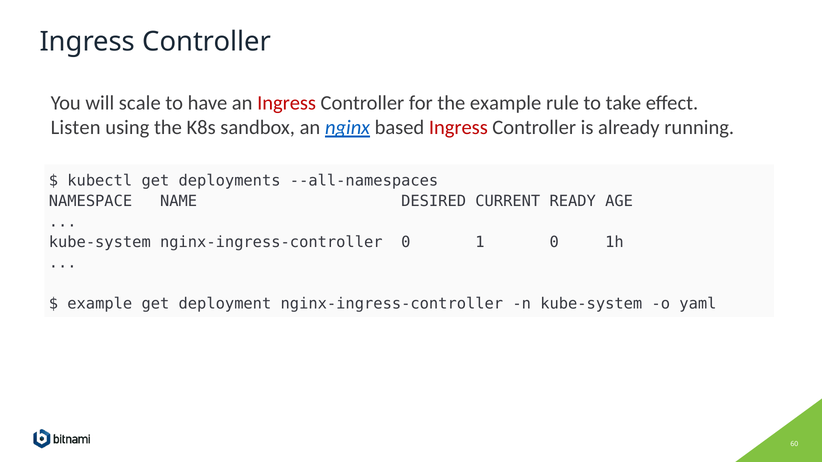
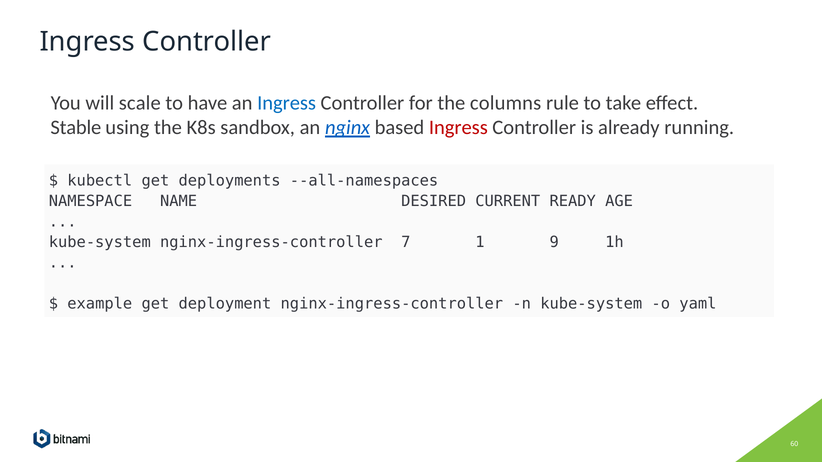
Ingress colour: red -> blue (287, 103)
the example: example -> columns (506, 103)
Listen: Listen -> Stable (76, 128)
nginx-ingress-controller 0: 0 -> 7 (406, 242)
1 0: 0 -> 9 (554, 242)
